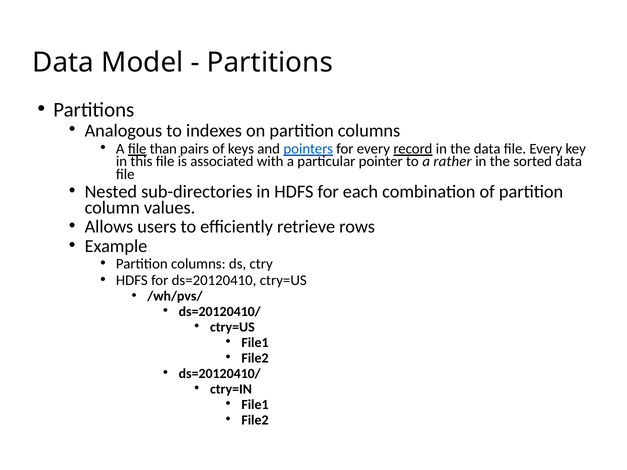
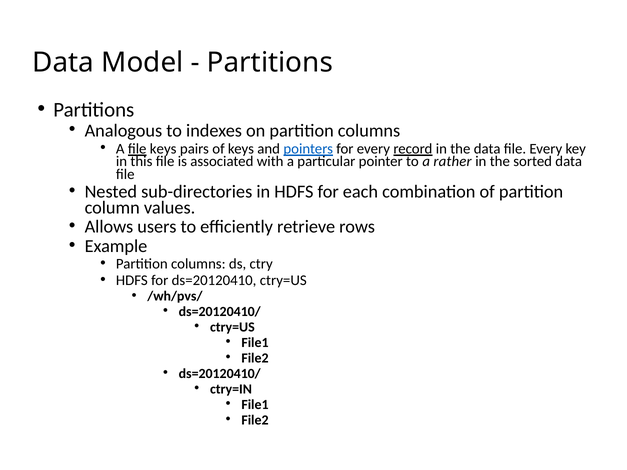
file than: than -> keys (163, 149)
